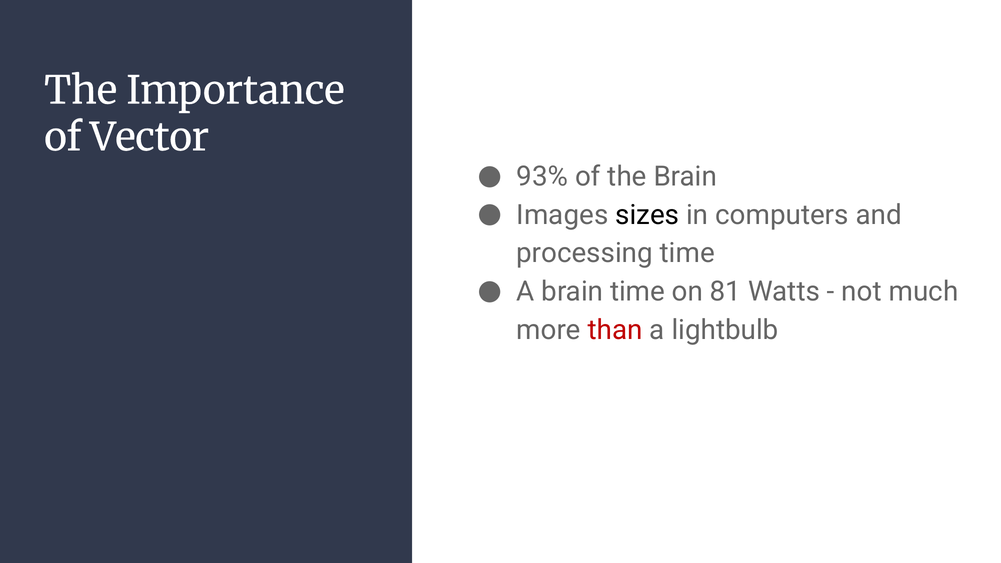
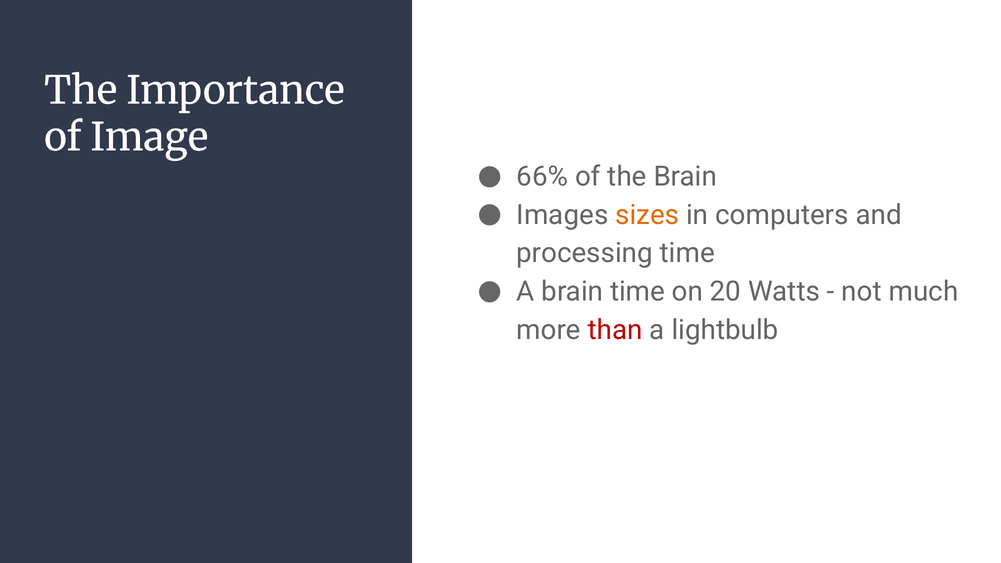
Vector: Vector -> Image (149, 138)
93%: 93% -> 66% (542, 177)
sizes colour: black -> orange (647, 215)
81: 81 -> 20 (725, 292)
